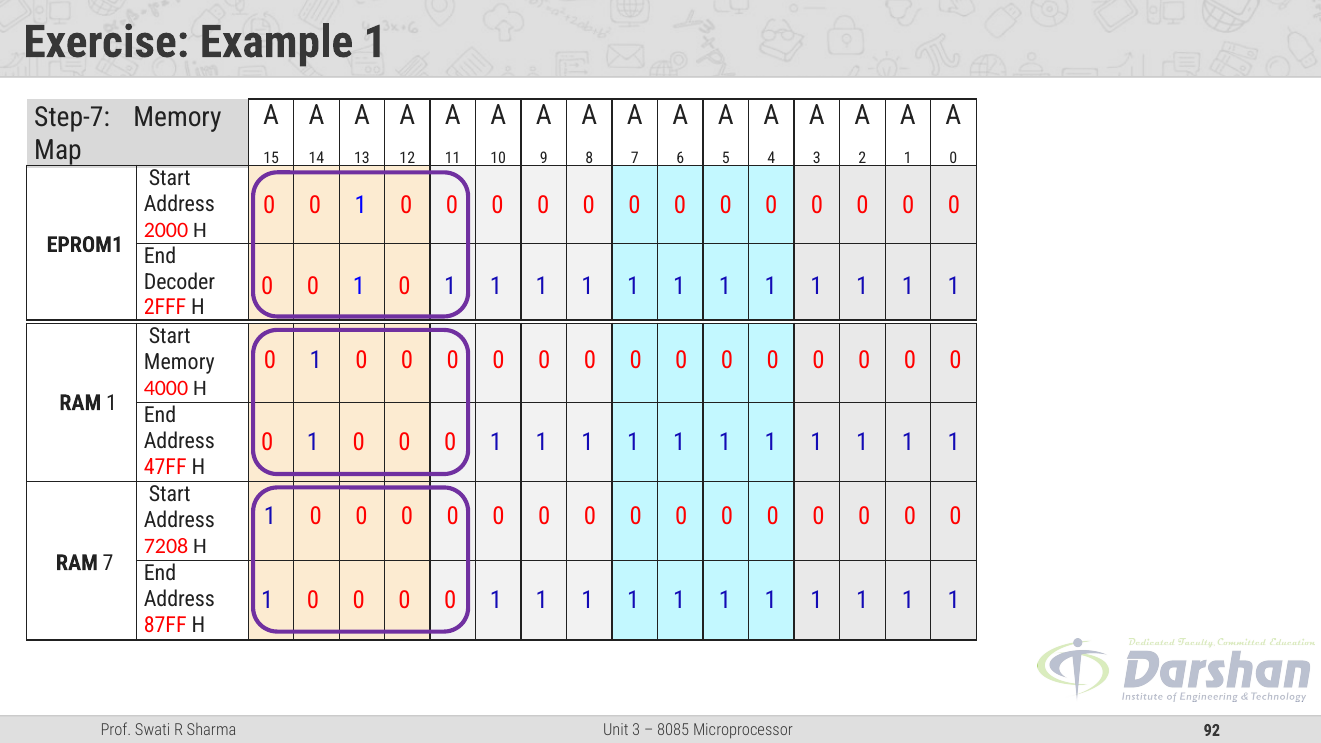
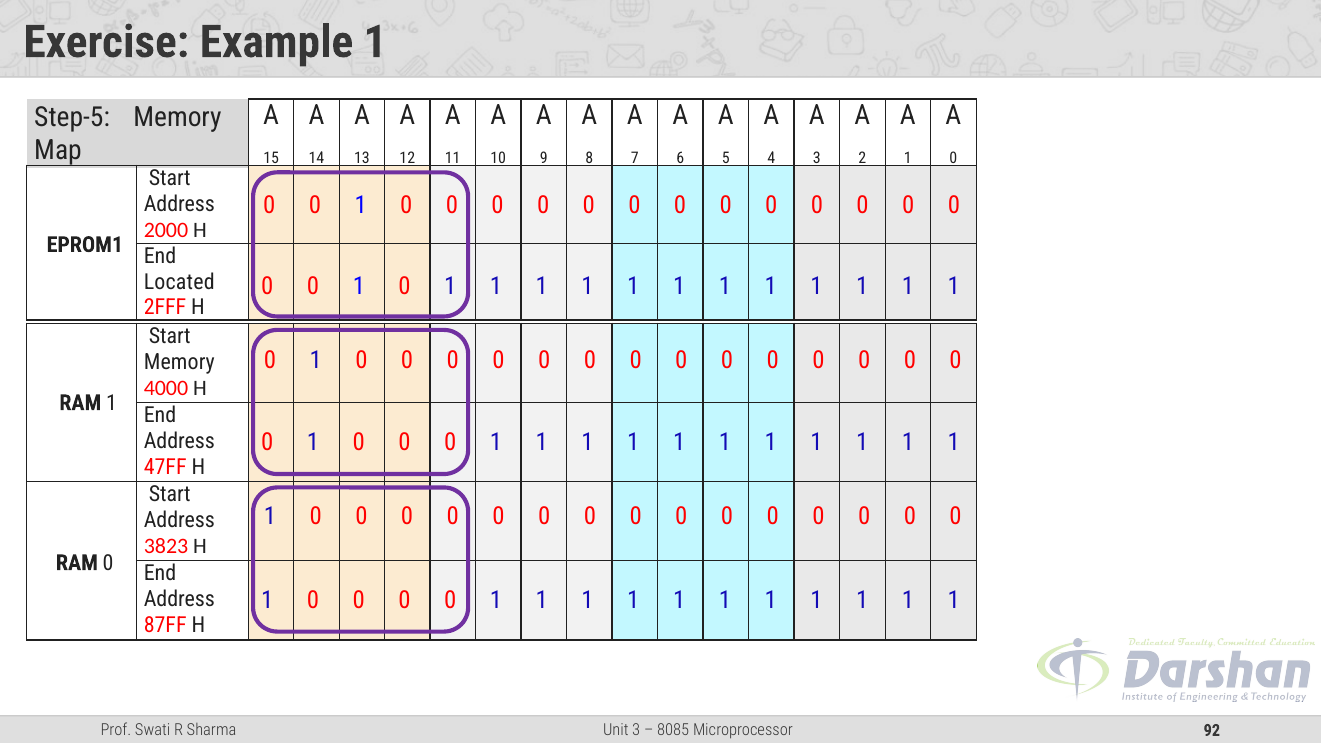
Step-7: Step-7 -> Step-5 (72, 118)
Decoder: Decoder -> Located (179, 282)
7208: 7208 -> 3823 (166, 546)
RAM 7: 7 -> 0 (108, 563)
